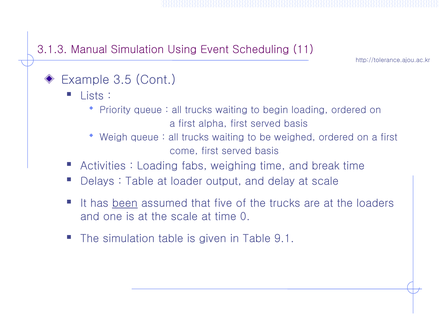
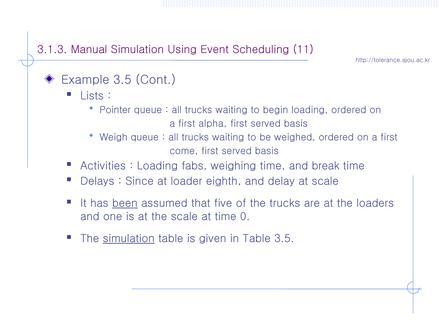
Priority: Priority -> Pointer (115, 110)
Table: Table -> Since (140, 181)
output: output -> eighth (224, 181)
simulation underline: none -> present (129, 239)
Table 9.1: 9.1 -> 3.5 (284, 239)
